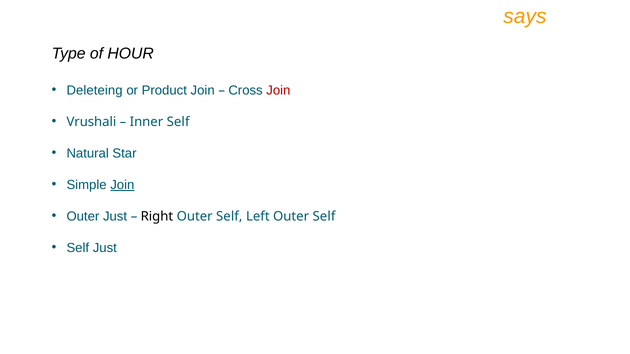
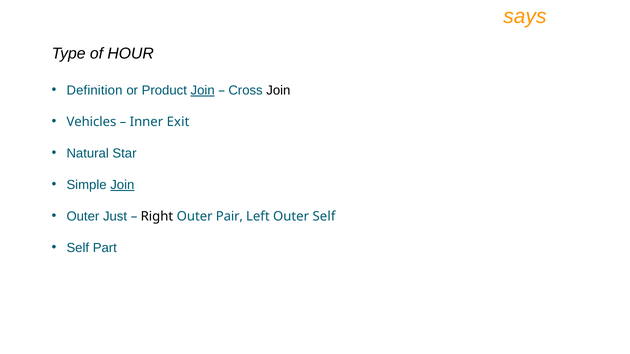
Deleteing: Deleteing -> Definition (95, 90)
Join underline: none -> present (203, 90)
Join colour: red -> black (278, 90)
Vrushali: Vrushali -> Vehicles (91, 122)
Inner Self: Self -> Exit (178, 122)
Self: Self -> Pair (229, 217)
Self Just: Just -> Part (105, 248)
